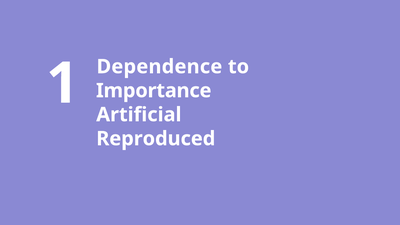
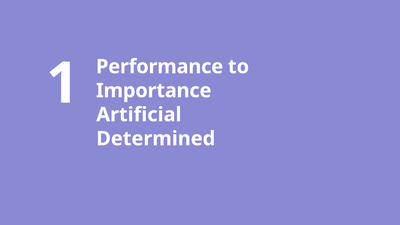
Dependence: Dependence -> Performance (160, 67)
Reproduced: Reproduced -> Determined (156, 139)
